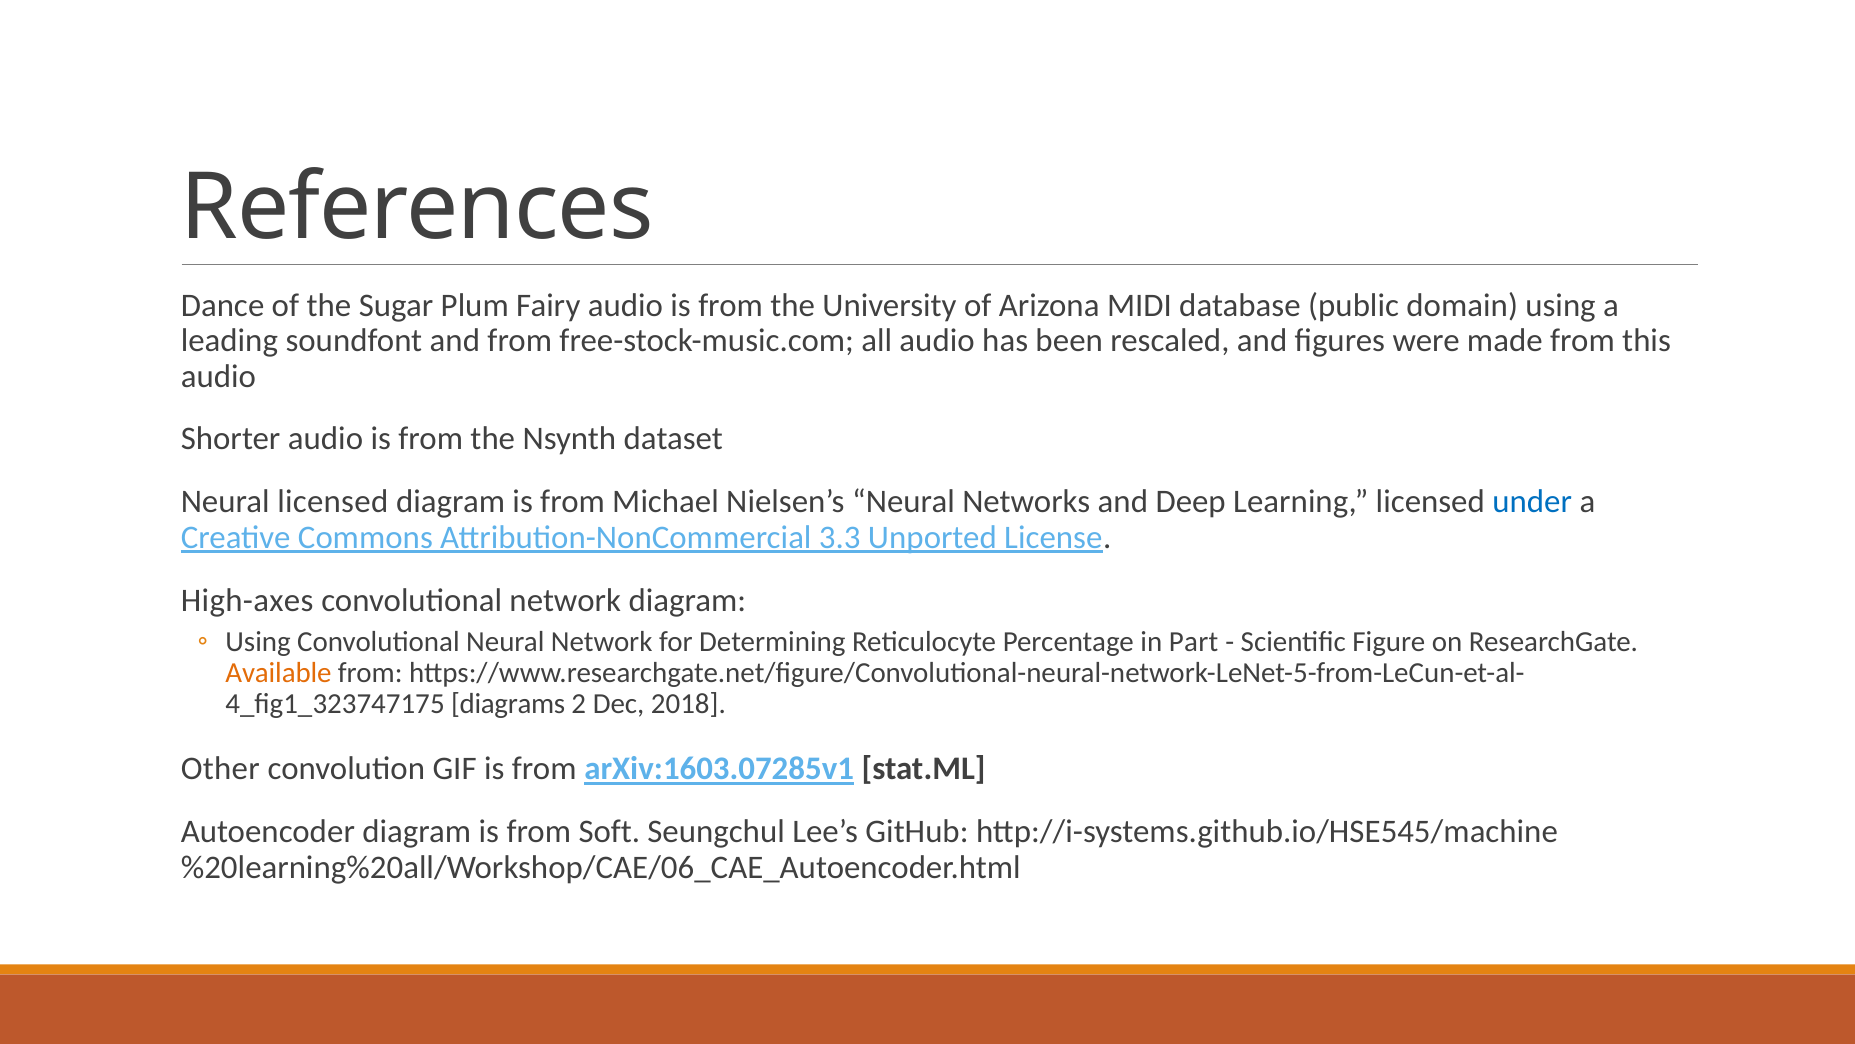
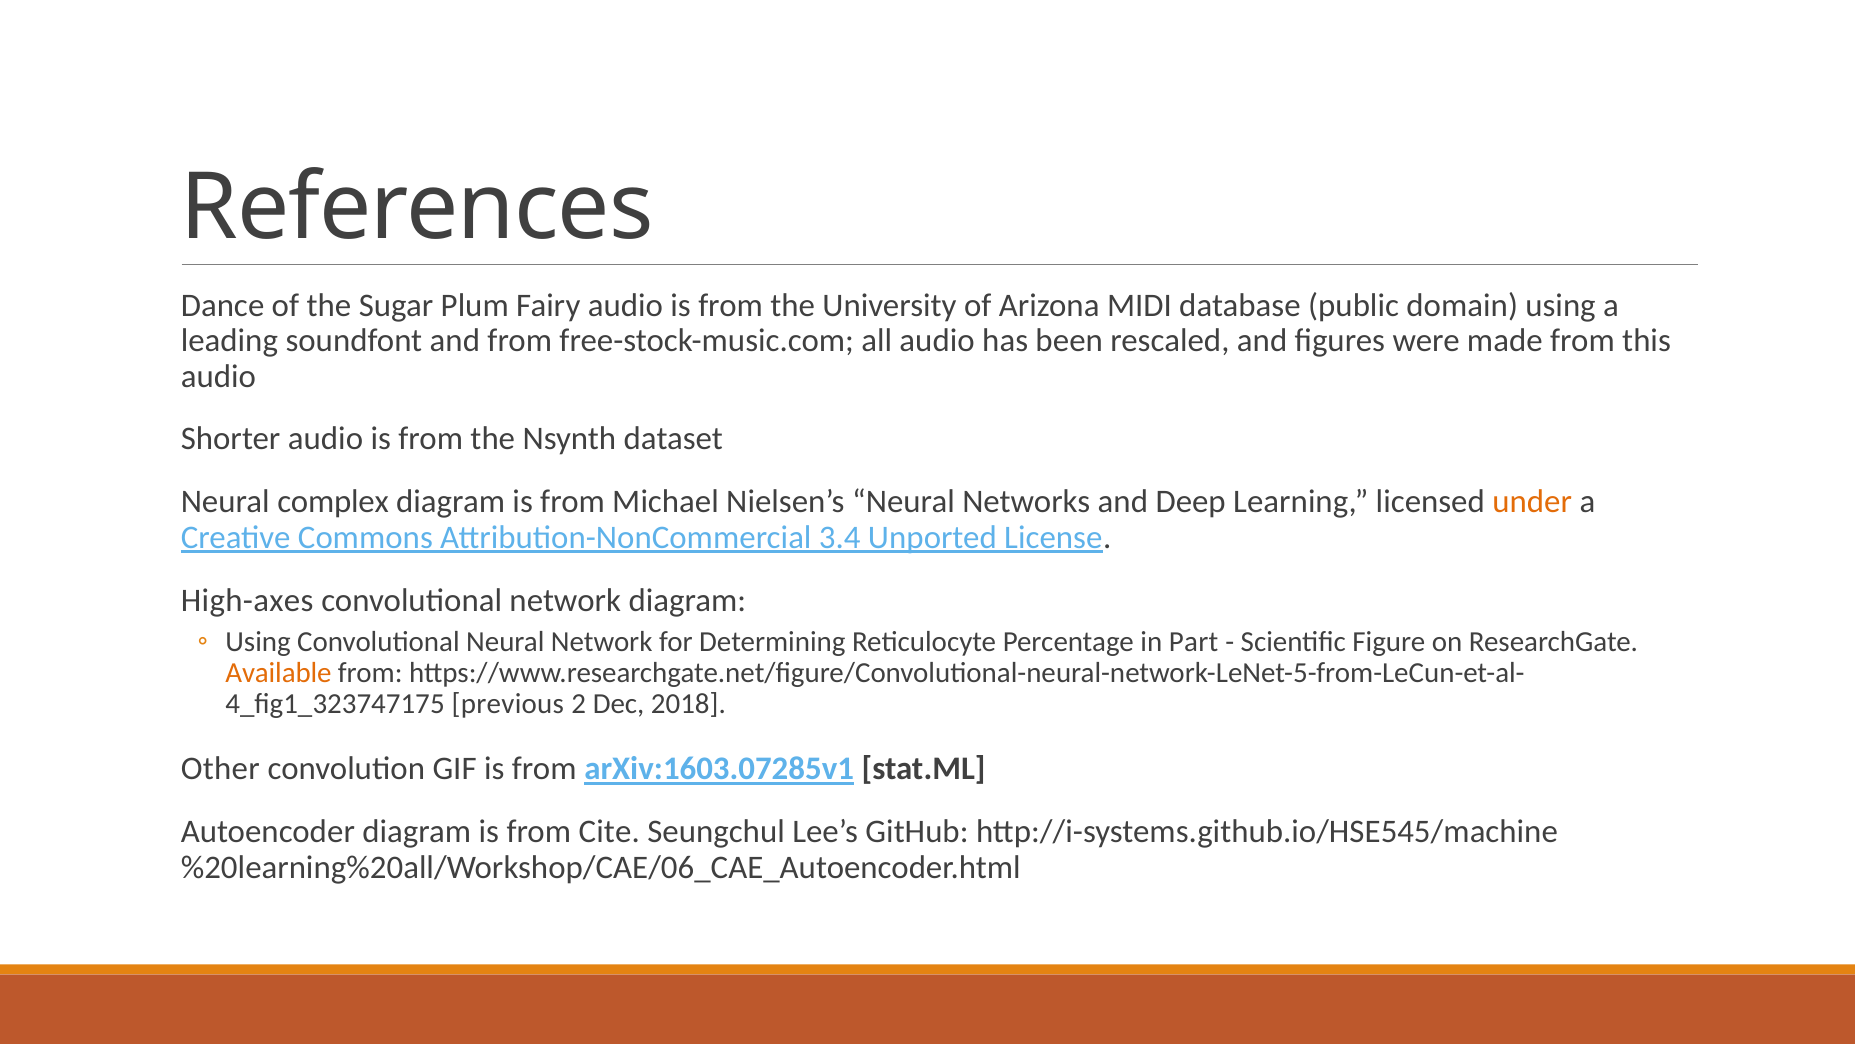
Neural licensed: licensed -> complex (333, 501)
under colour: blue -> orange (1532, 501)
3.3: 3.3 -> 3.4 (840, 537)
diagrams: diagrams -> previous (508, 704)
Soft: Soft -> Cite (609, 831)
